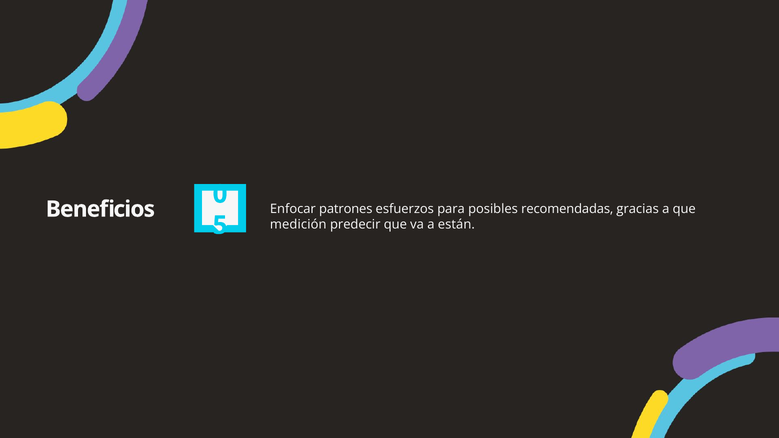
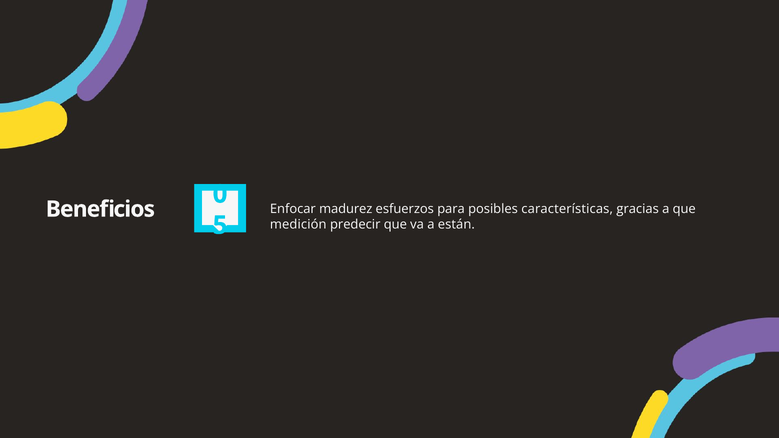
patrones: patrones -> madurez (346, 209)
recomendadas: recomendadas -> características (567, 209)
